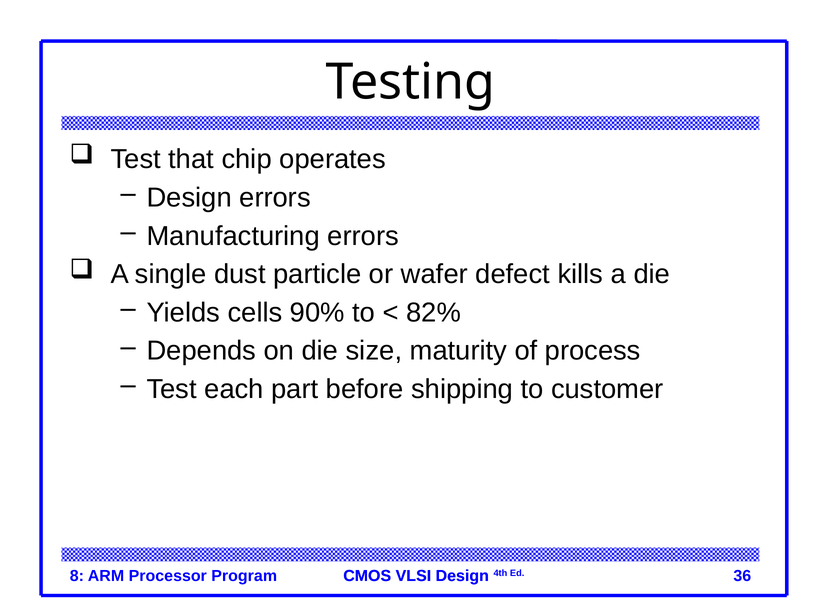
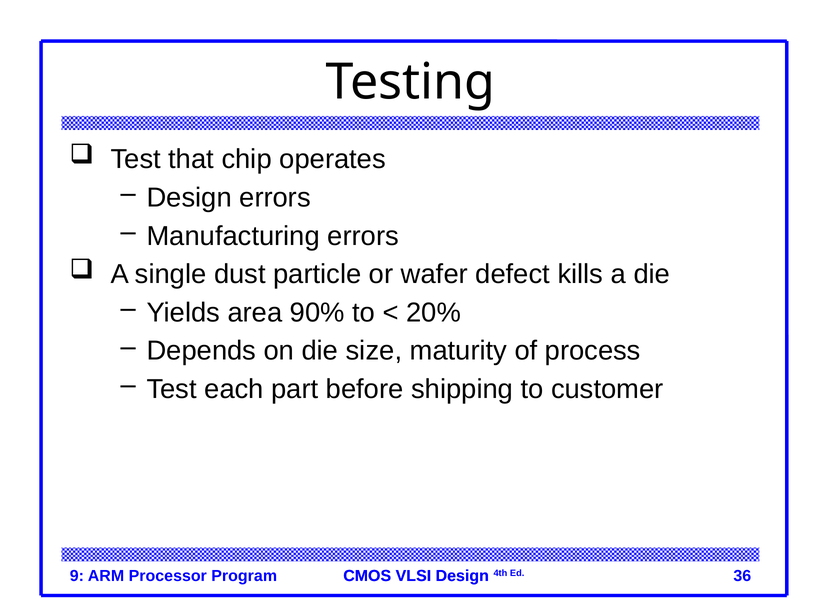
cells: cells -> area (255, 312)
82%: 82% -> 20% (434, 312)
8: 8 -> 9 (77, 576)
